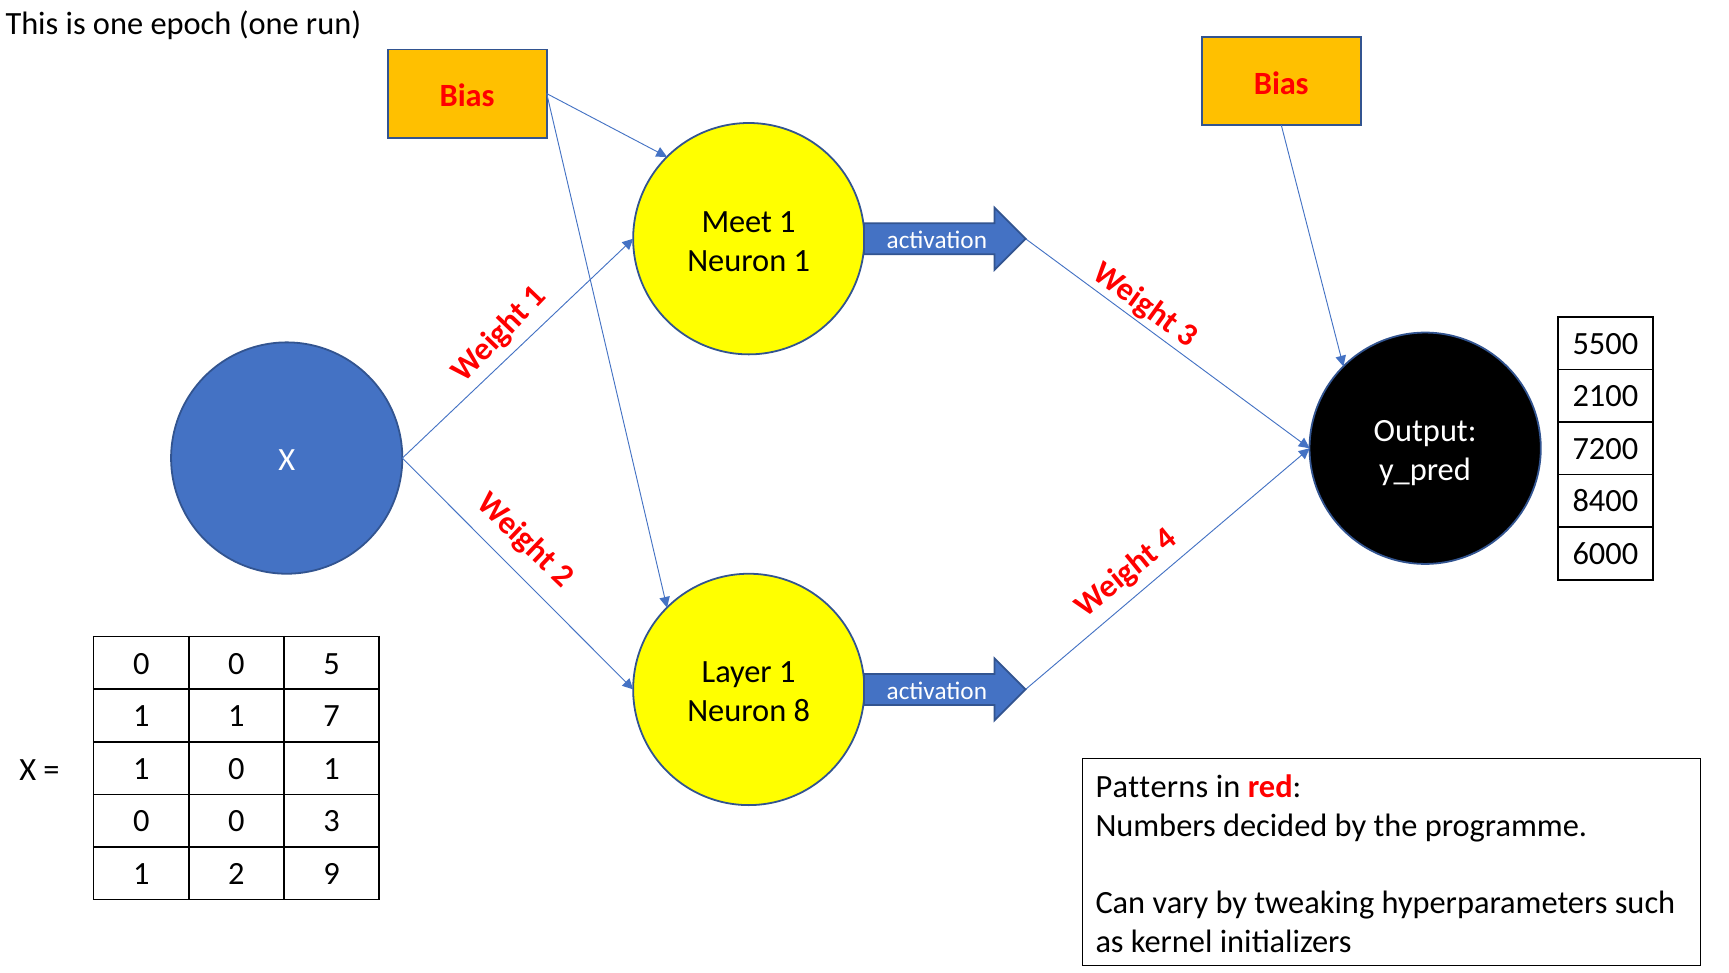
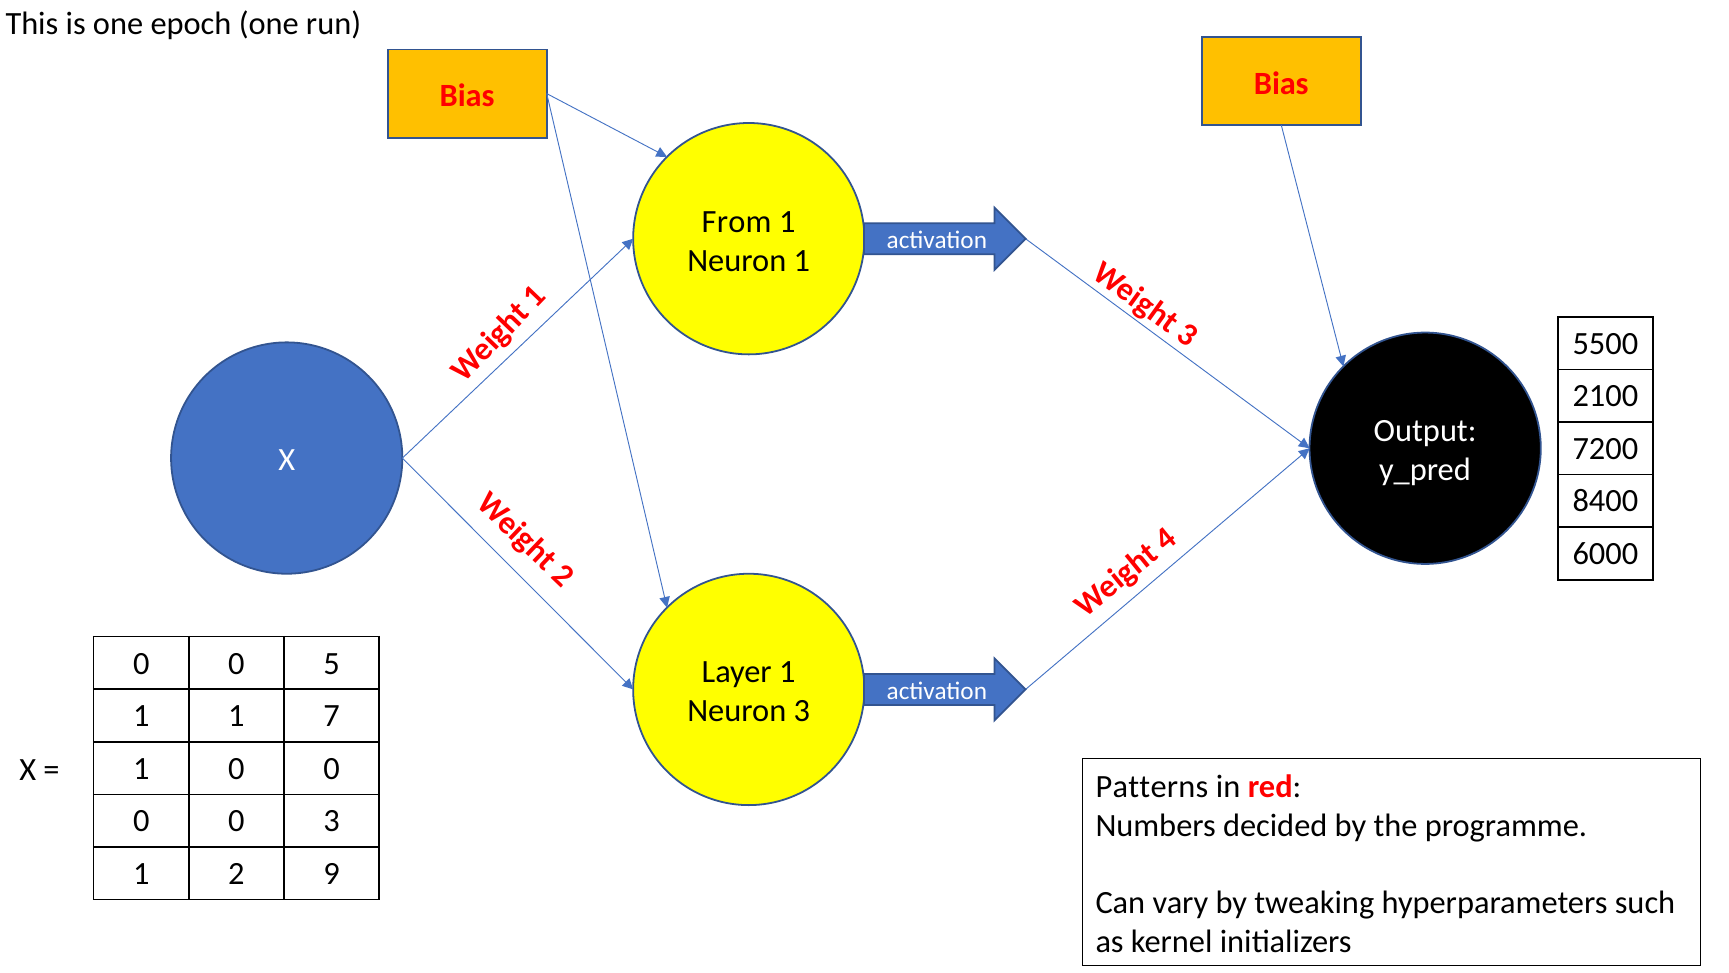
Meet: Meet -> From (737, 221)
Neuron 8: 8 -> 3 (802, 711)
1 0 1: 1 -> 0 (332, 768)
